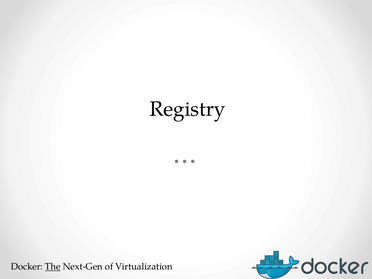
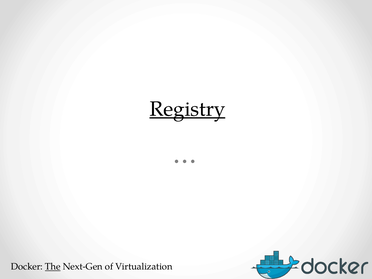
Registry underline: none -> present (187, 109)
